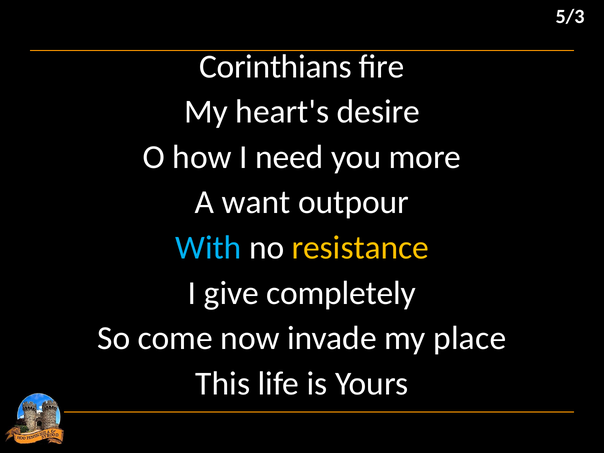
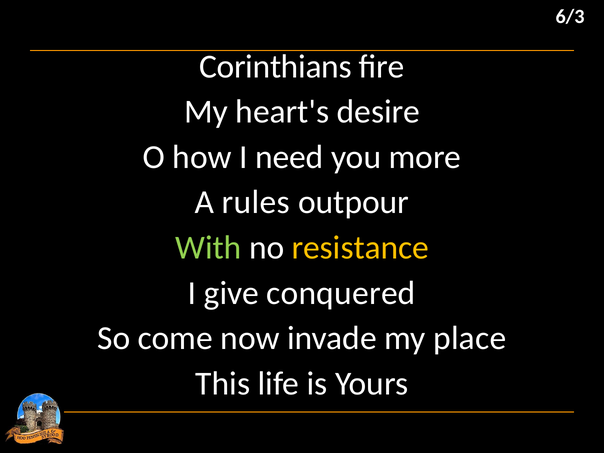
5/3: 5/3 -> 6/3 (570, 16)
want: want -> rules (256, 202)
With colour: light blue -> light green (208, 248)
completely: completely -> conquered (341, 293)
